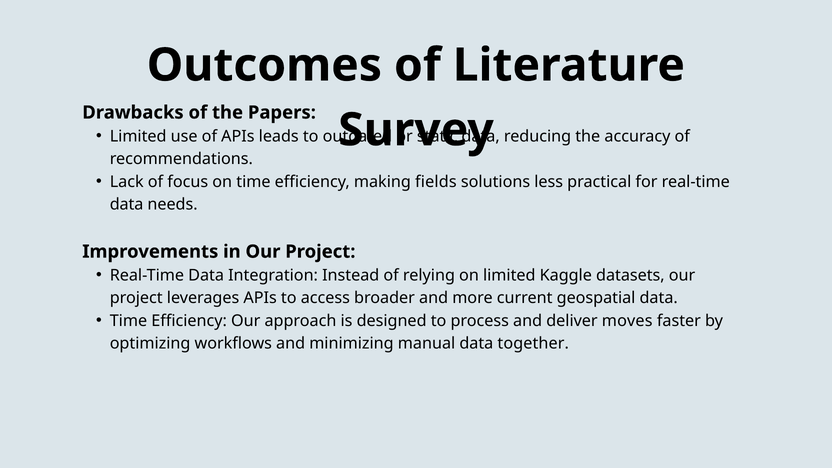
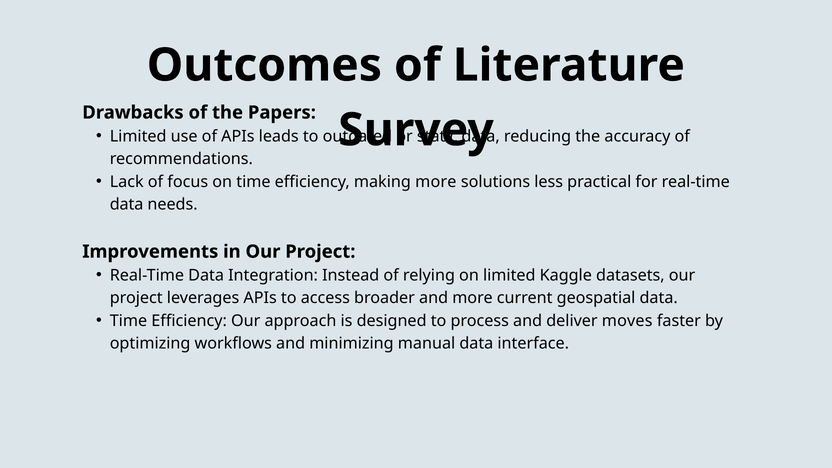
making fields: fields -> more (436, 182)
together: together -> interface (533, 343)
